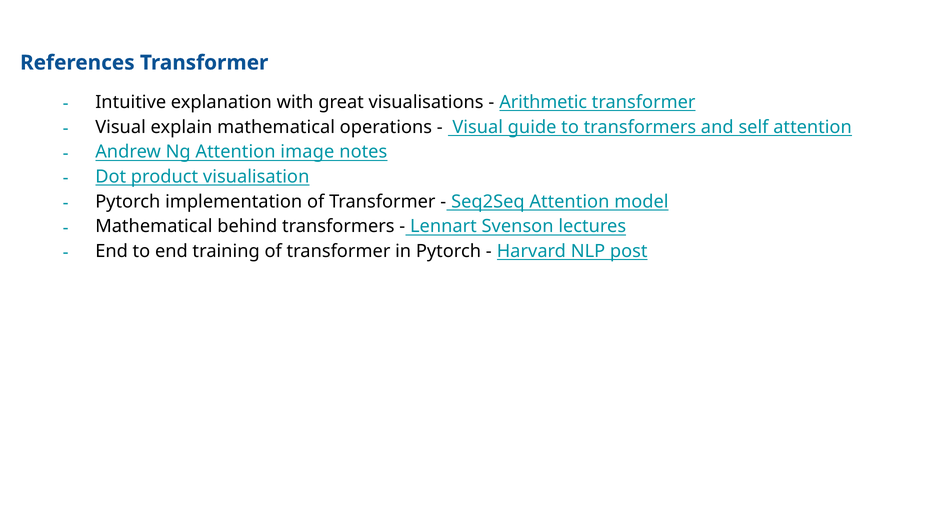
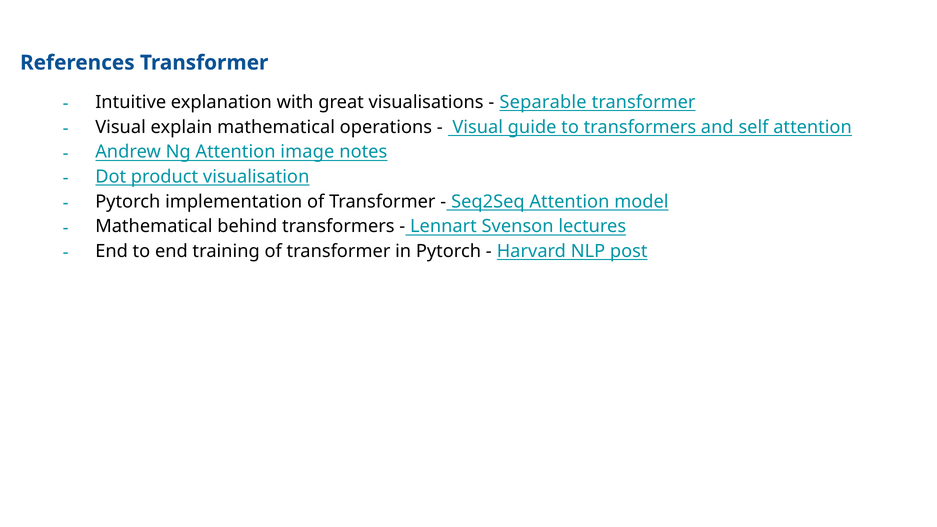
Arithmetic: Arithmetic -> Separable (543, 102)
